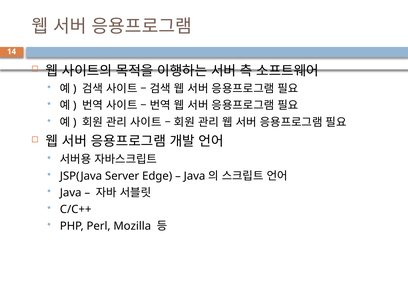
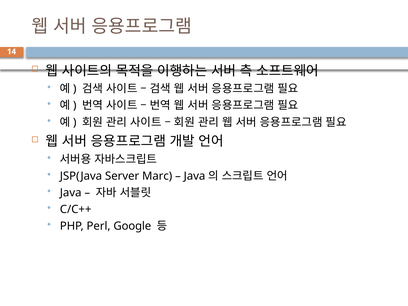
Edge: Edge -> Marc (157, 176)
Mozilla: Mozilla -> Google (132, 226)
